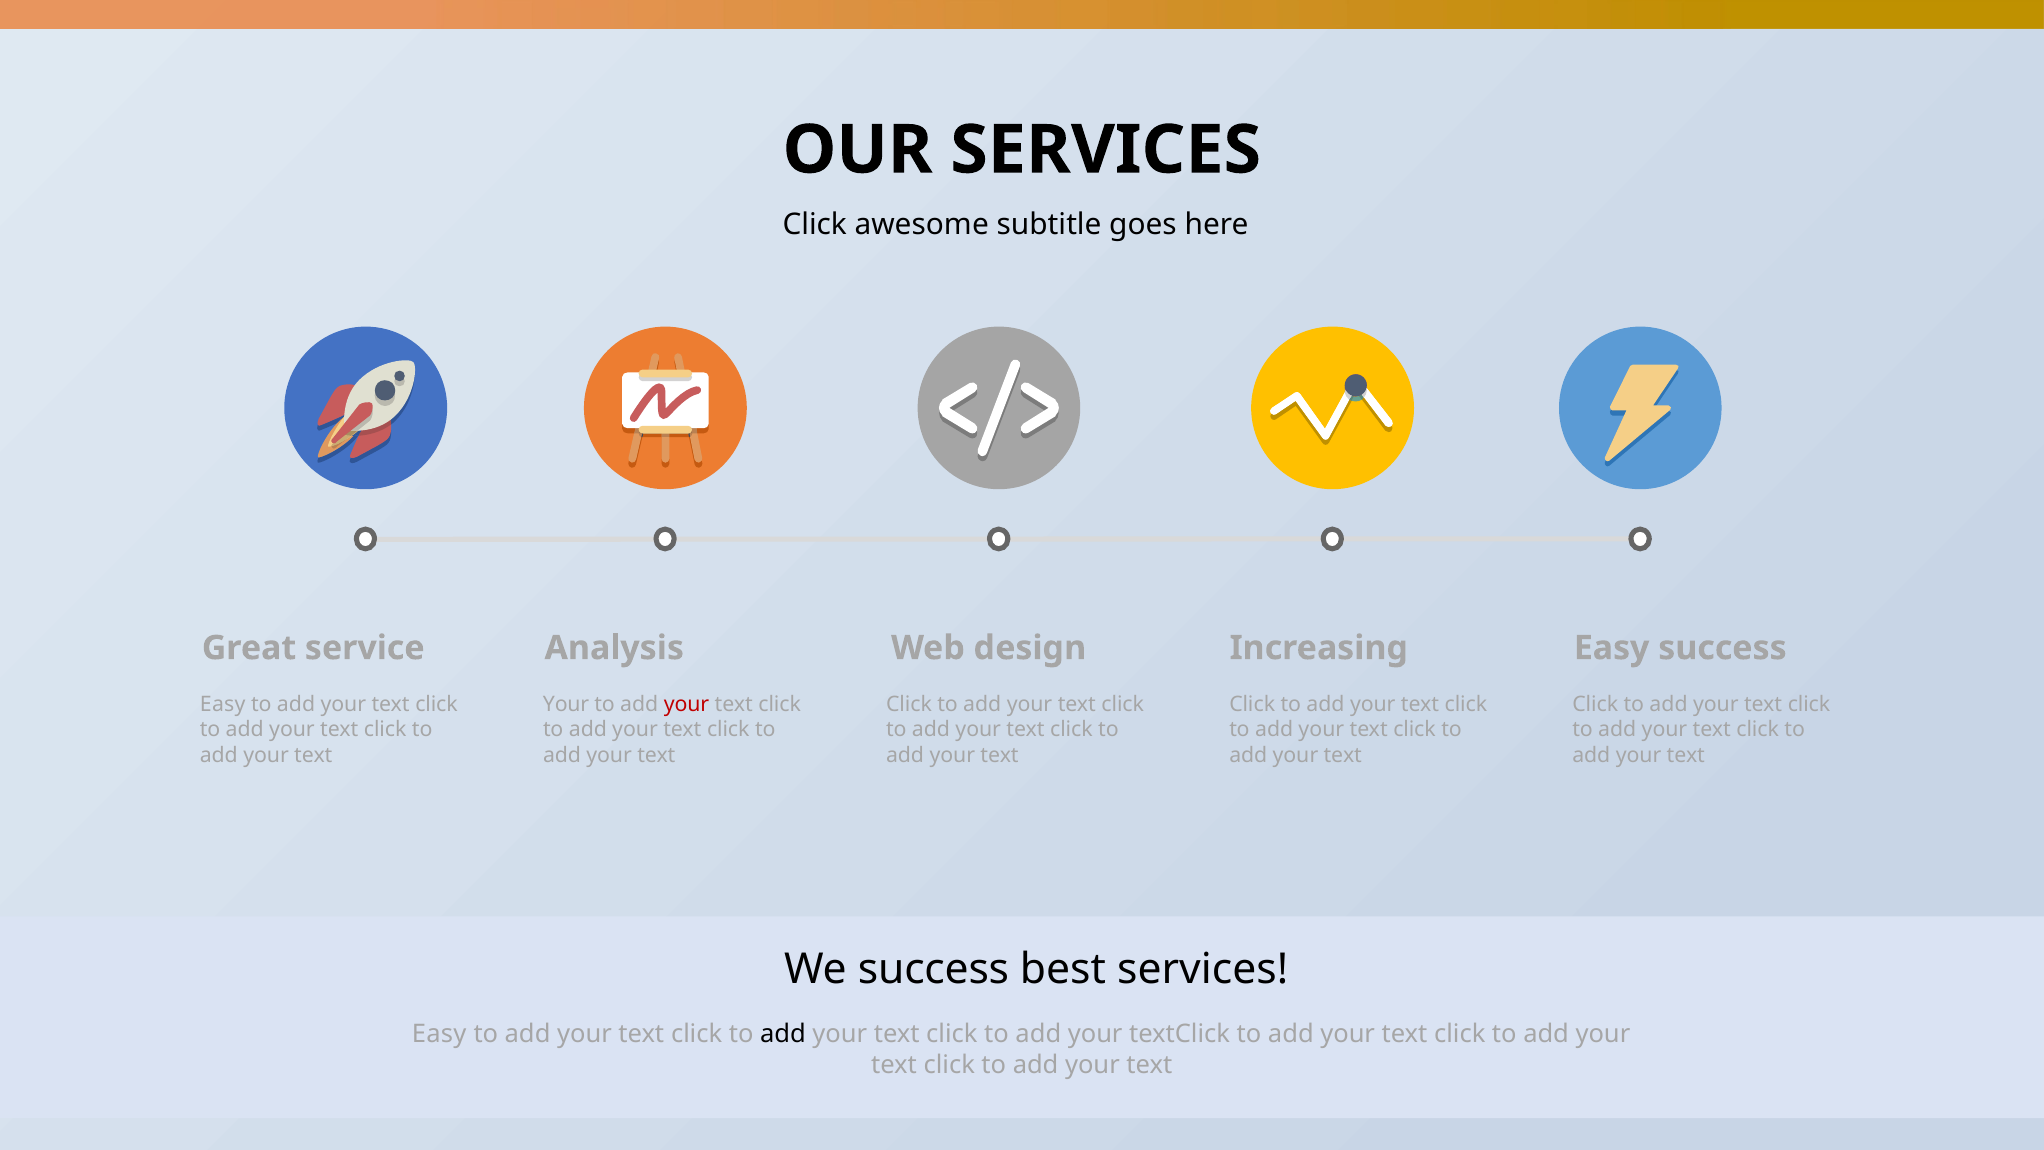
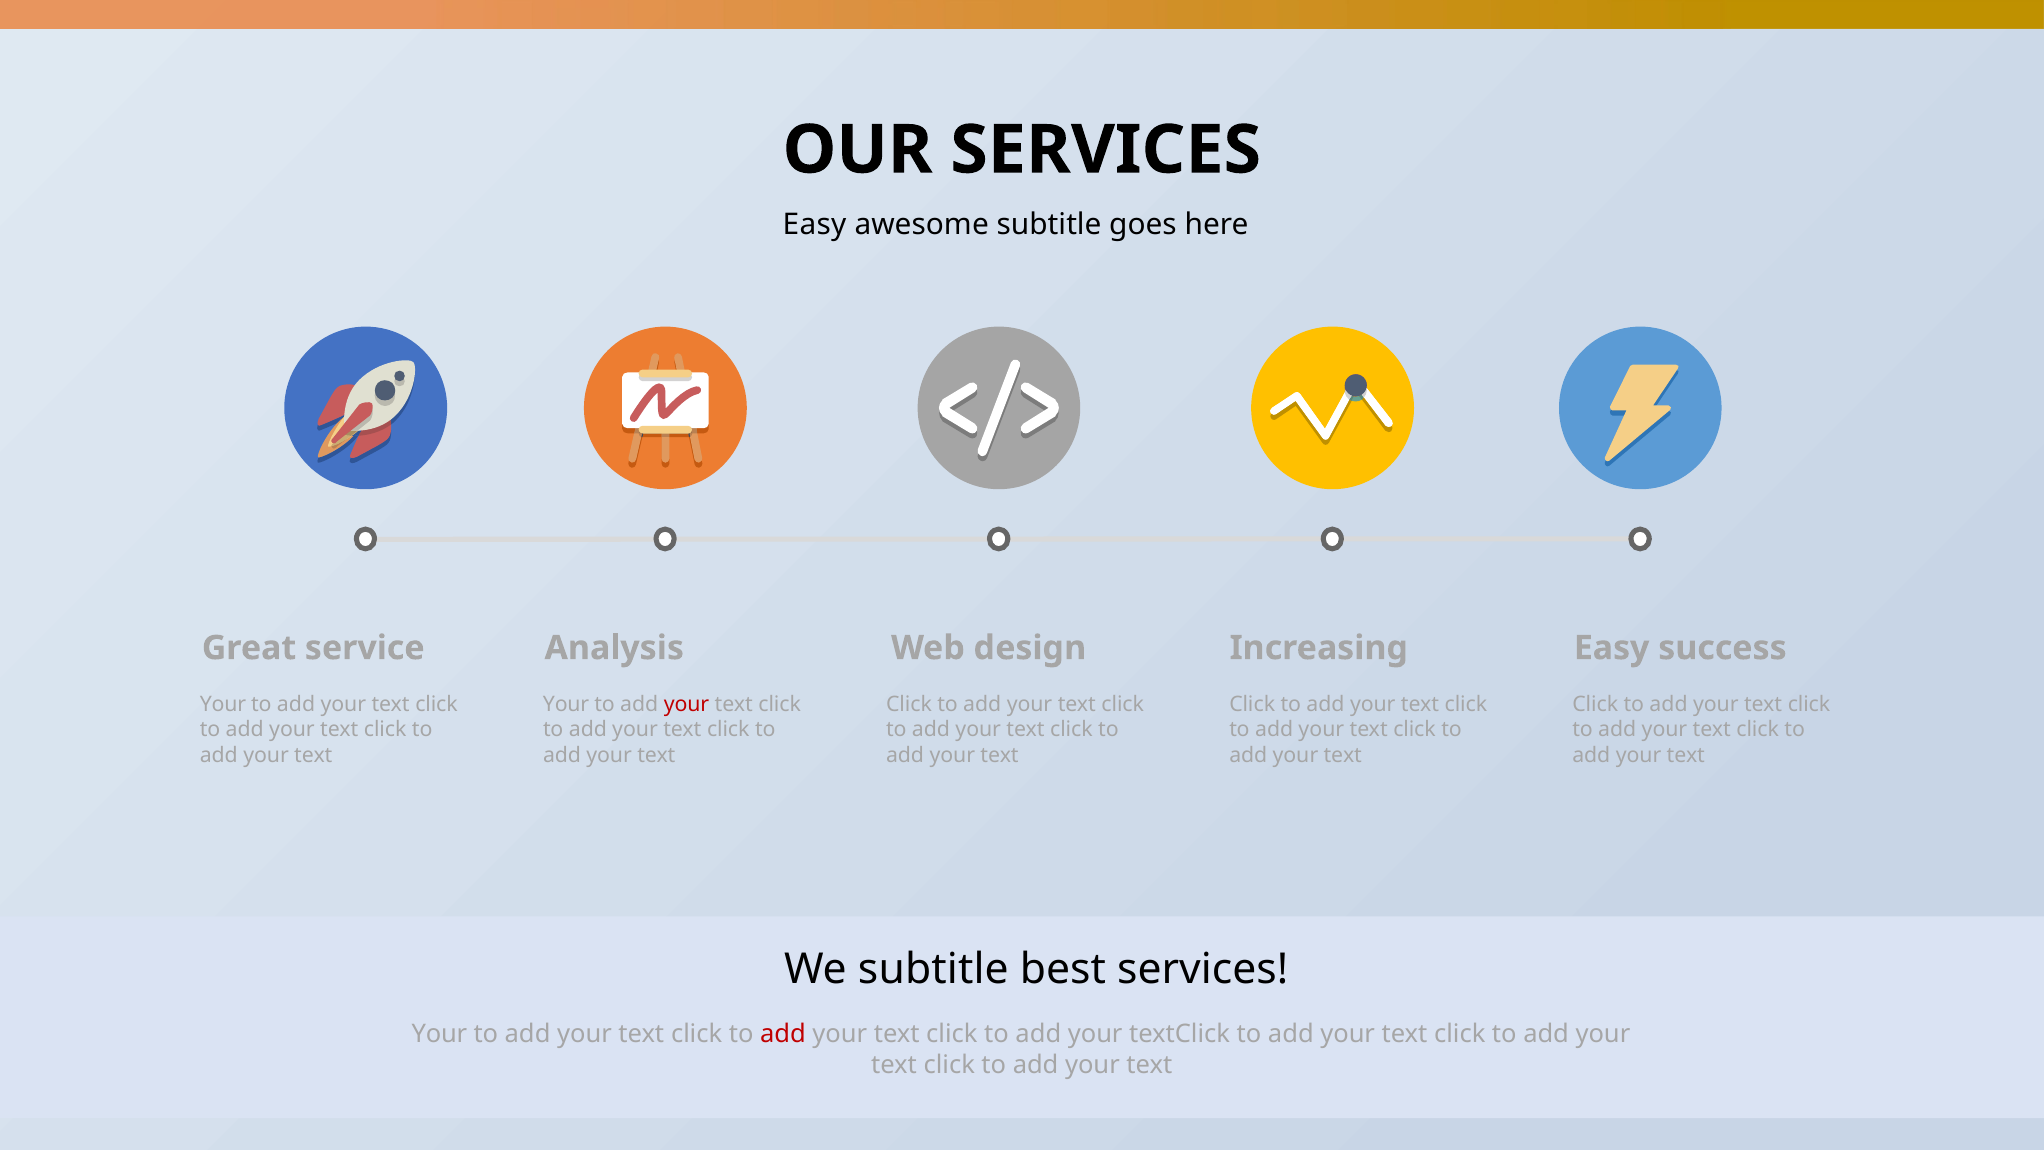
Click: Click -> Easy (815, 224)
Easy: Easy -> Your (223, 704)
We success: success -> subtitle (933, 969)
Easy: Easy -> Your (439, 1034)
add colour: black -> red (783, 1034)
